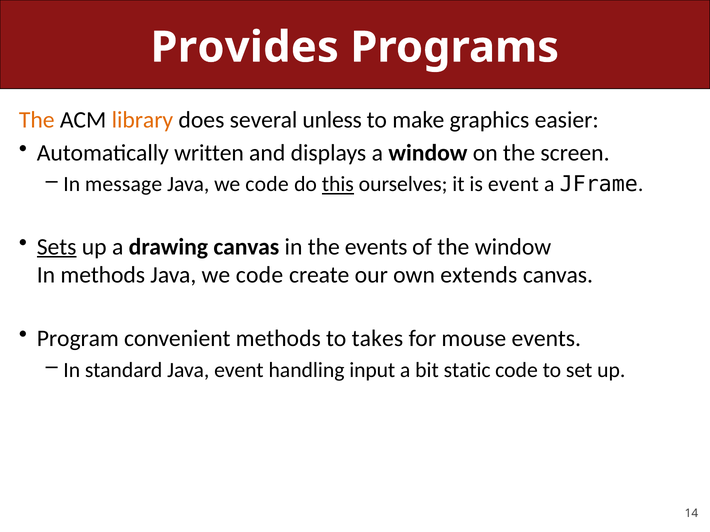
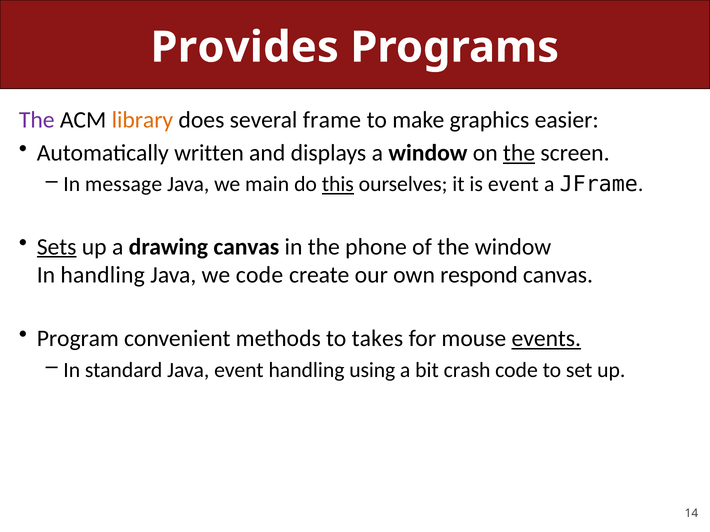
The colour: orange -> purple (37, 120)
unless: unless -> frame (332, 120)
the underline: none -> present (519, 153)
code: code -> main (267, 185)
the events: events -> phone (376, 247)
In methods: methods -> handling (103, 275)
extends: extends -> respond (479, 275)
events underline: none -> present (546, 339)
input: input -> using (372, 370)
static: static -> crash (467, 370)
